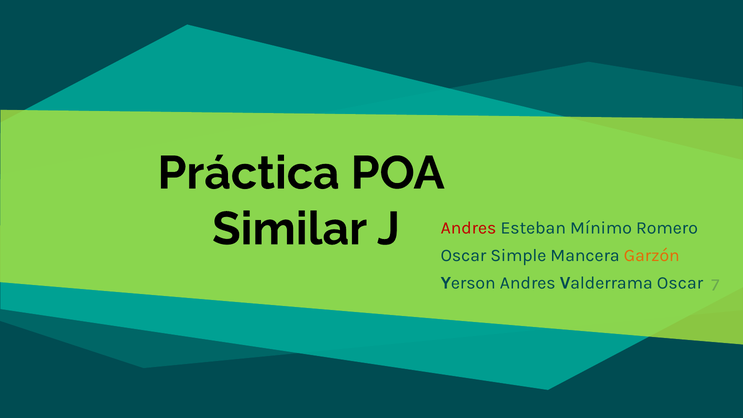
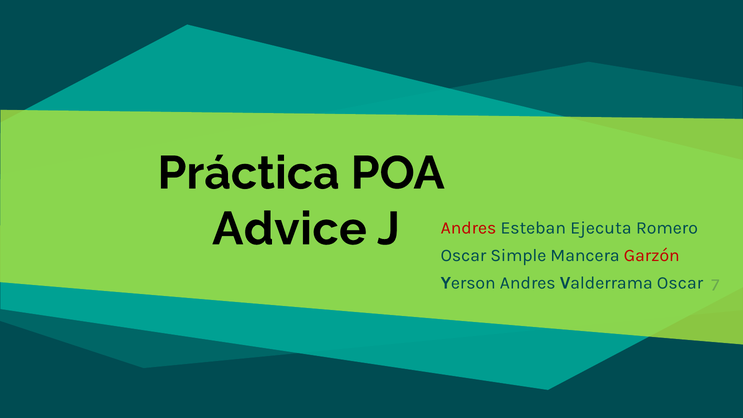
Similar: Similar -> Advice (289, 229)
Mínimo: Mínimo -> Ejecuta (601, 228)
Garzón colour: orange -> red (652, 255)
